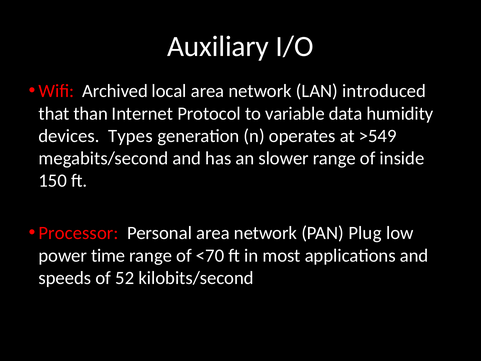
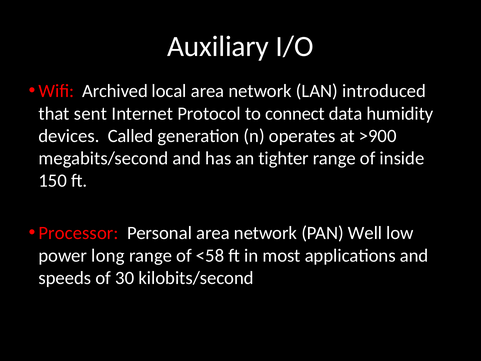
than: than -> sent (91, 113)
variable: variable -> connect (295, 113)
Types: Types -> Called (131, 136)
>549: >549 -> >900 (378, 136)
slower: slower -> tighter (284, 158)
Plug: Plug -> Well (365, 233)
time: time -> long (108, 255)
<70: <70 -> <58 (210, 255)
52: 52 -> 30 (125, 278)
